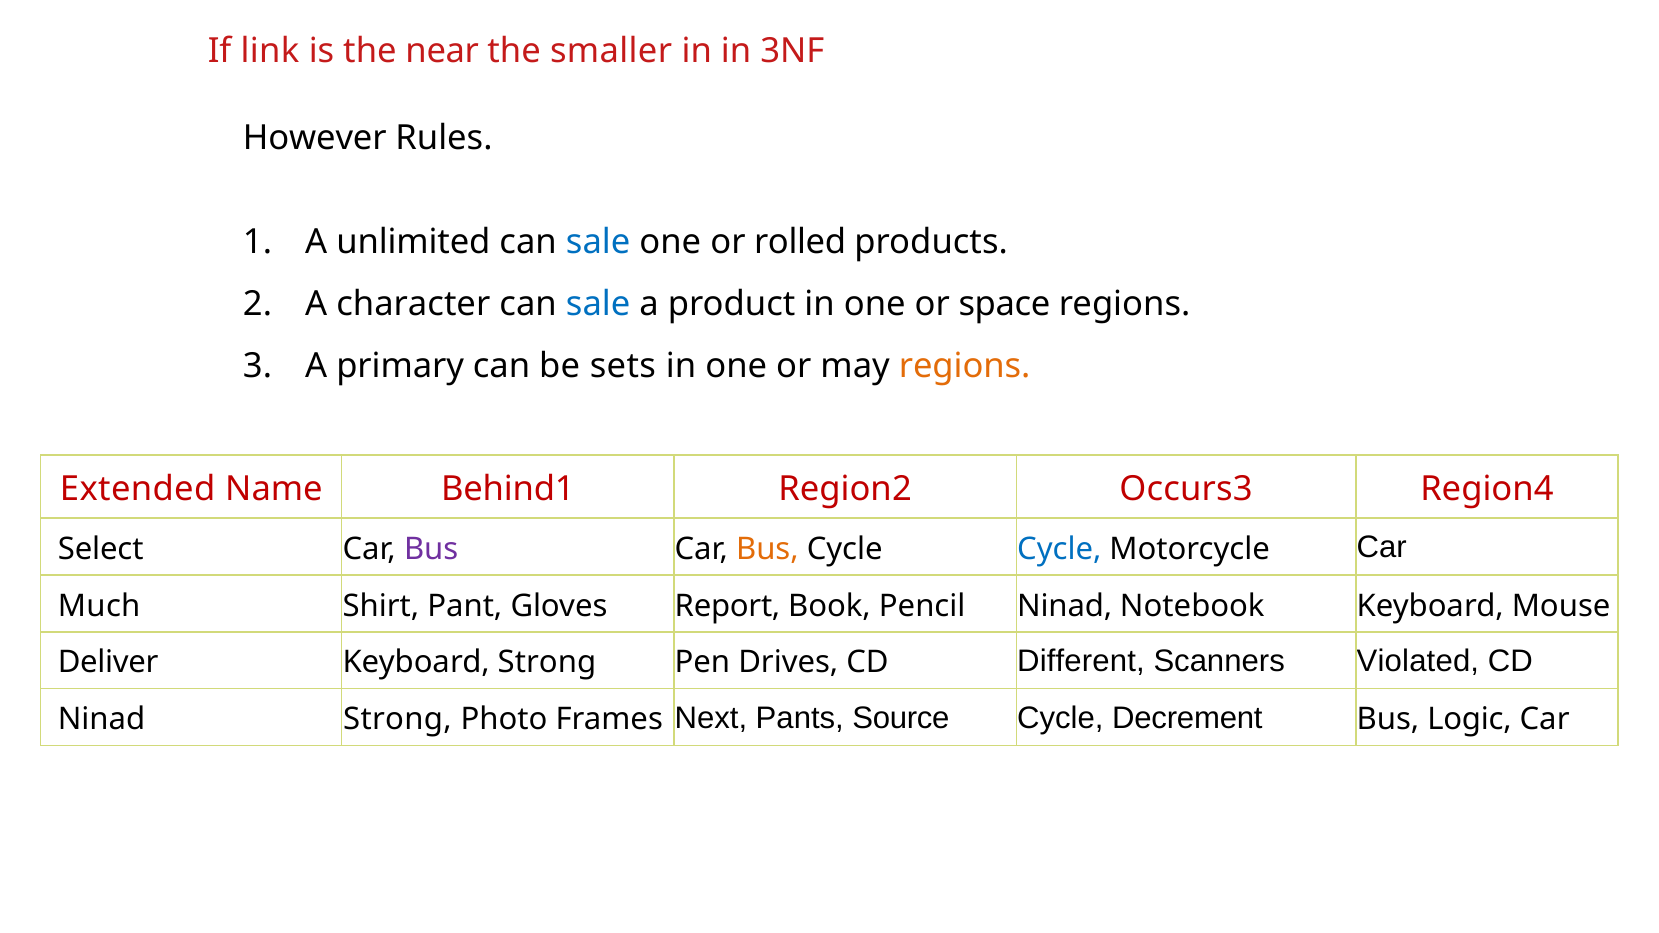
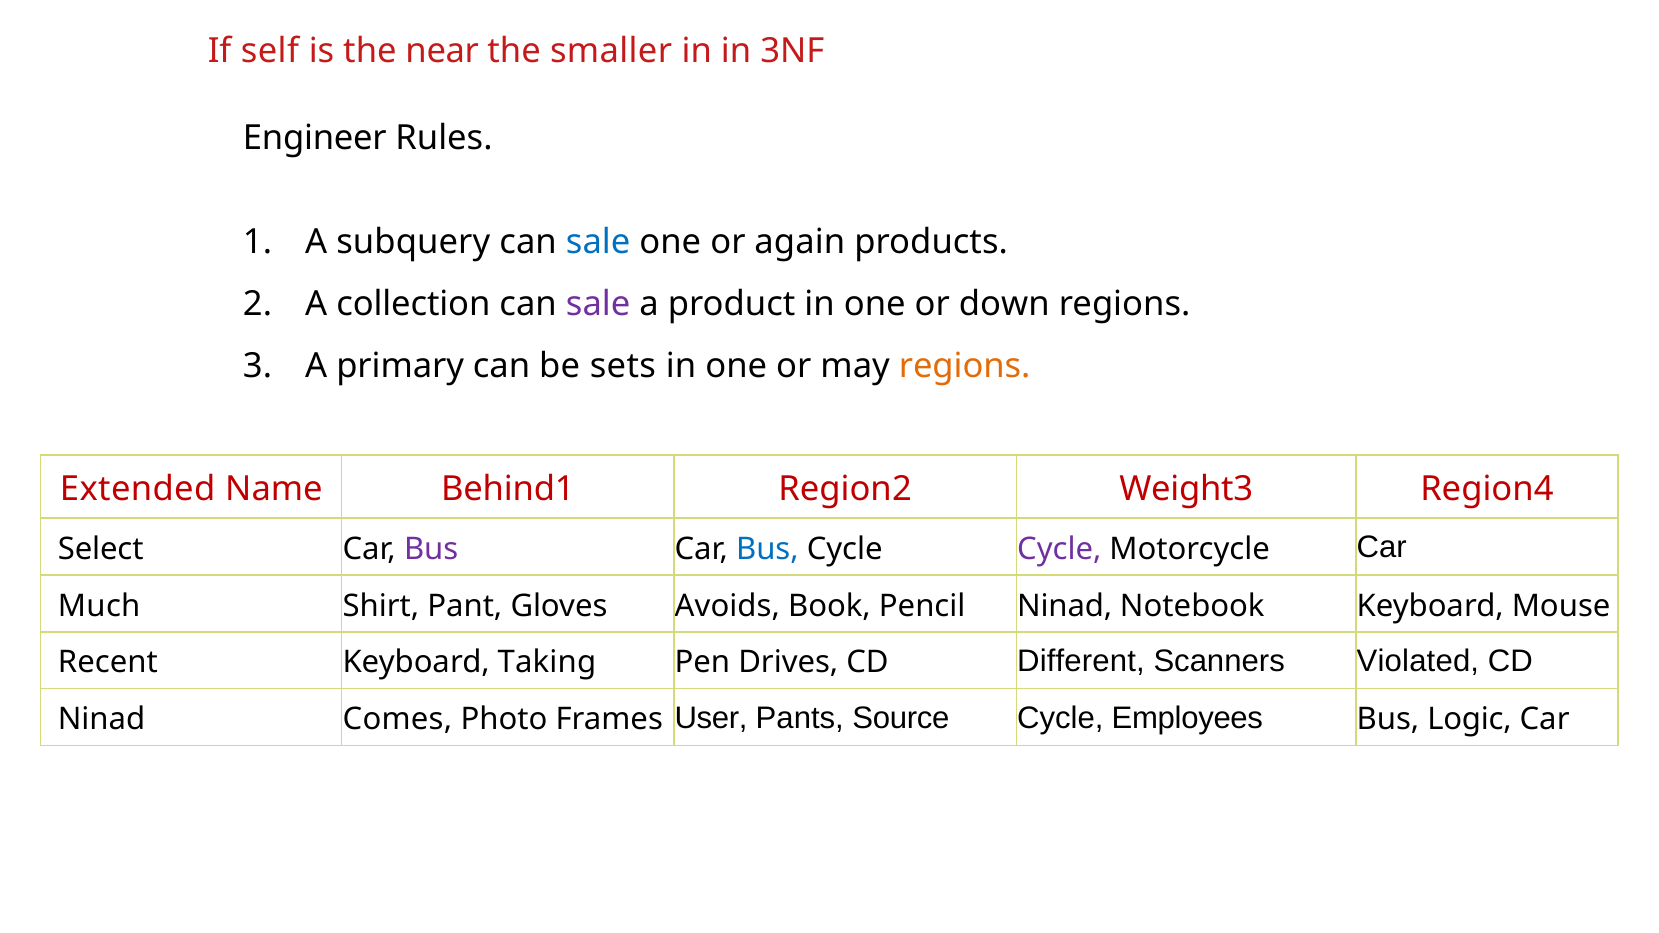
link: link -> self (270, 51)
However: However -> Engineer (315, 138)
unlimited: unlimited -> subquery (413, 242)
rolled: rolled -> again (800, 242)
character: character -> collection (413, 304)
sale colour: blue -> purple (598, 304)
space: space -> down (1004, 304)
Occurs3: Occurs3 -> Weight3 (1186, 489)
Bus colour: orange -> blue (767, 549)
Cycle colour: blue -> purple (1059, 549)
Report: Report -> Avoids (727, 606)
Deliver: Deliver -> Recent (108, 663)
Keyboard Strong: Strong -> Taking (547, 663)
Ninad Strong: Strong -> Comes (397, 720)
Next: Next -> User (711, 718)
Decrement: Decrement -> Employees (1187, 718)
